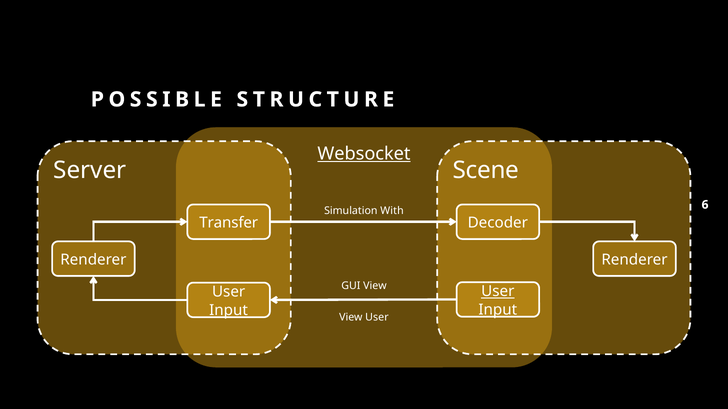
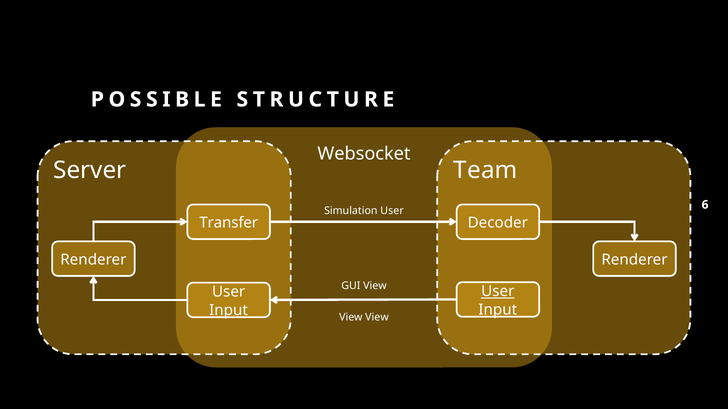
Websocket underline: present -> none (364, 154)
Scene: Scene -> Team (486, 171)
Simulation With: With -> User (392, 211)
User: User -> View (377, 318)
